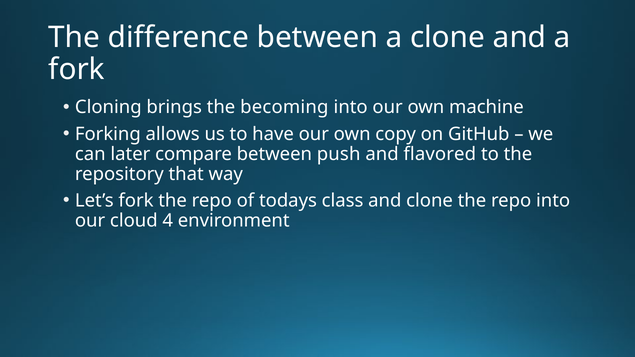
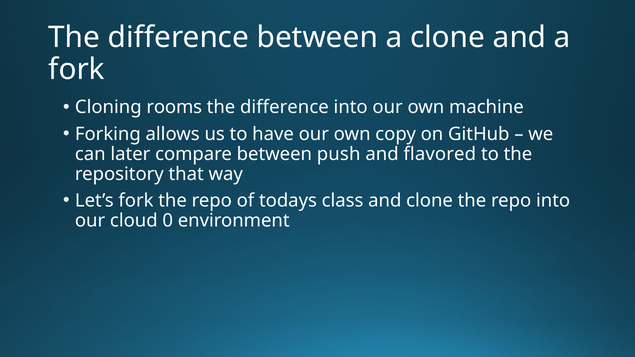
brings: brings -> rooms (174, 107)
becoming: becoming -> difference (284, 107)
4: 4 -> 0 (168, 221)
